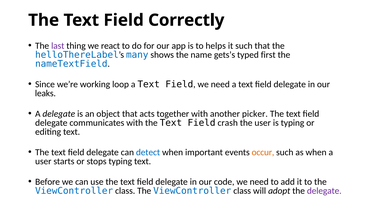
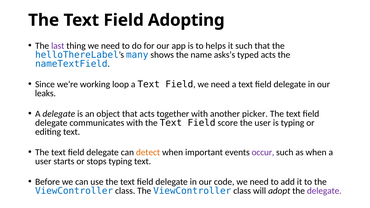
Correctly: Correctly -> Adopting (186, 20)
thing we react: react -> need (110, 46)
gets’s: gets’s -> asks’s (225, 55)
typed first: first -> acts (268, 55)
crash: crash -> score (228, 123)
detect colour: blue -> orange (148, 152)
occur colour: orange -> purple (263, 152)
